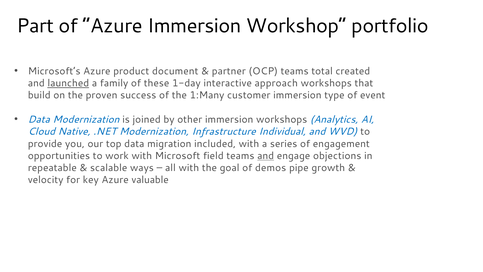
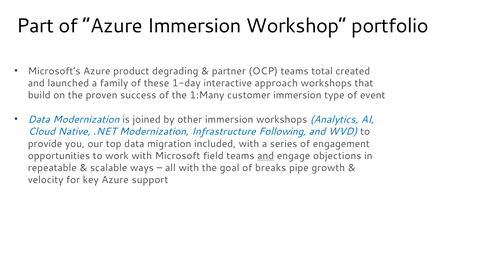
document: document -> degrading (175, 71)
launched underline: present -> none (68, 83)
Individual: Individual -> Following (282, 131)
demos: demos -> breaks (271, 168)
valuable: valuable -> support (150, 180)
